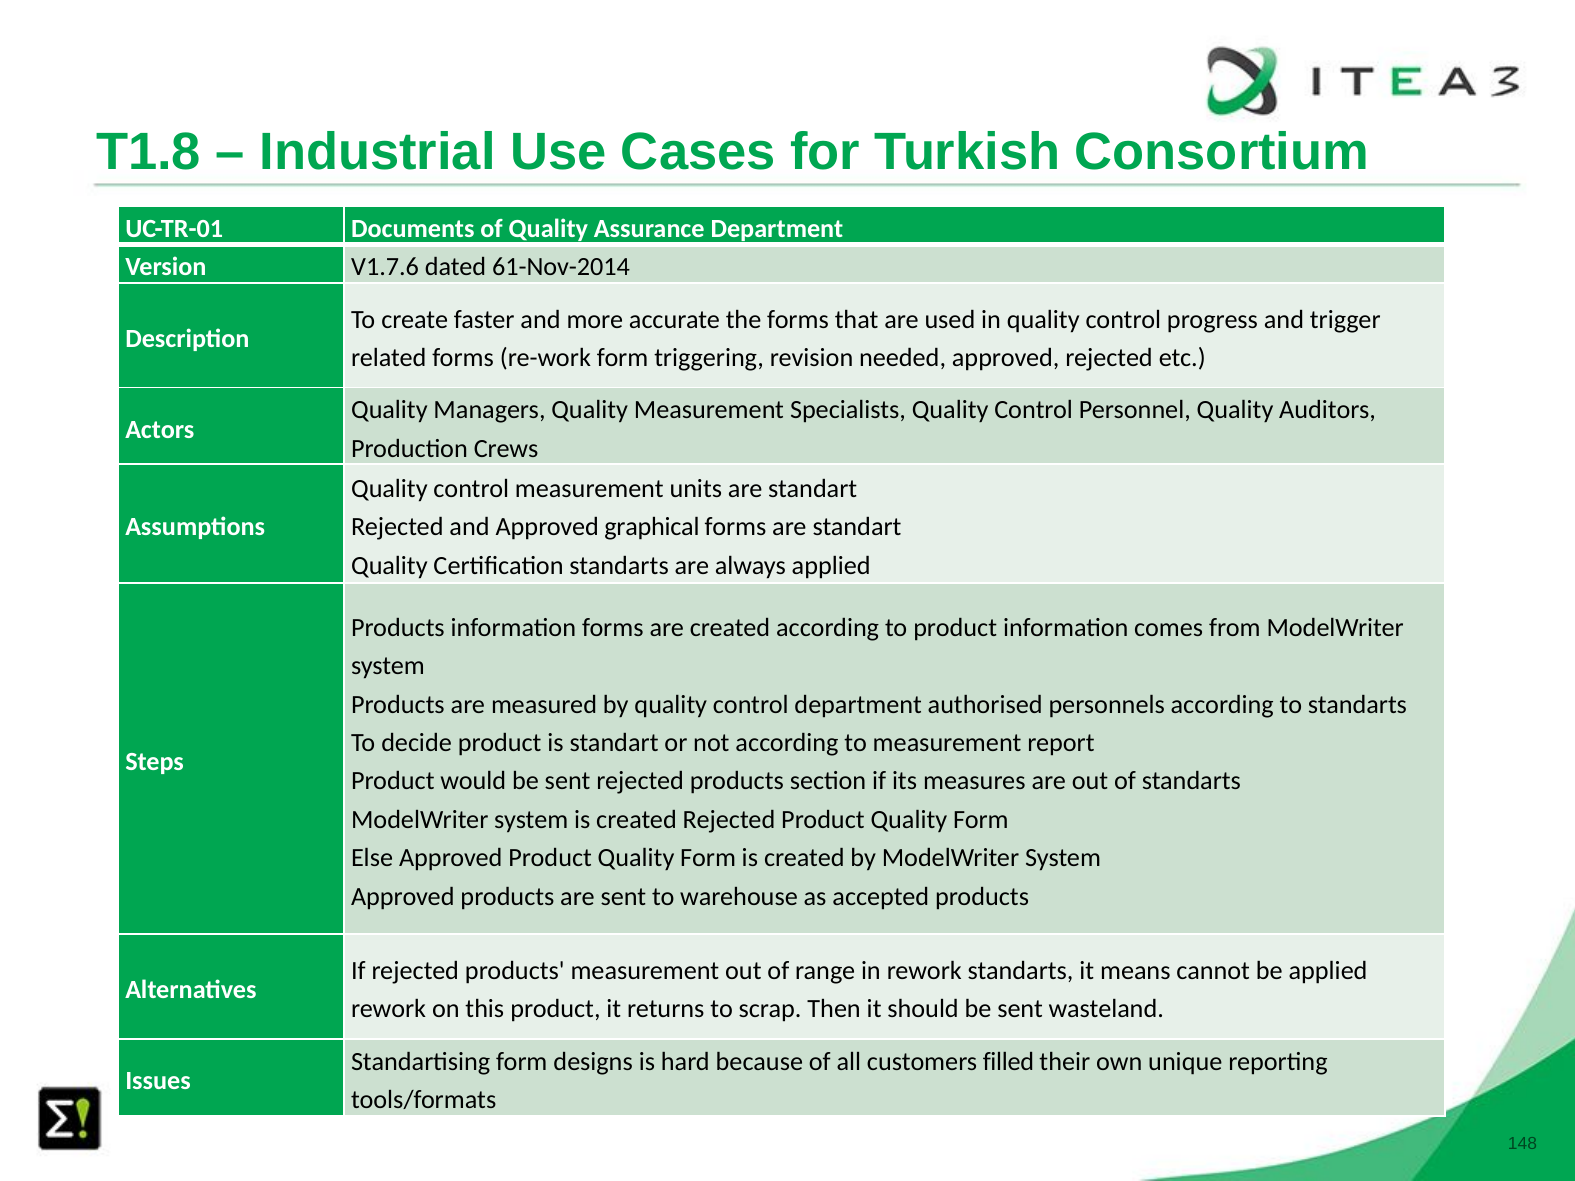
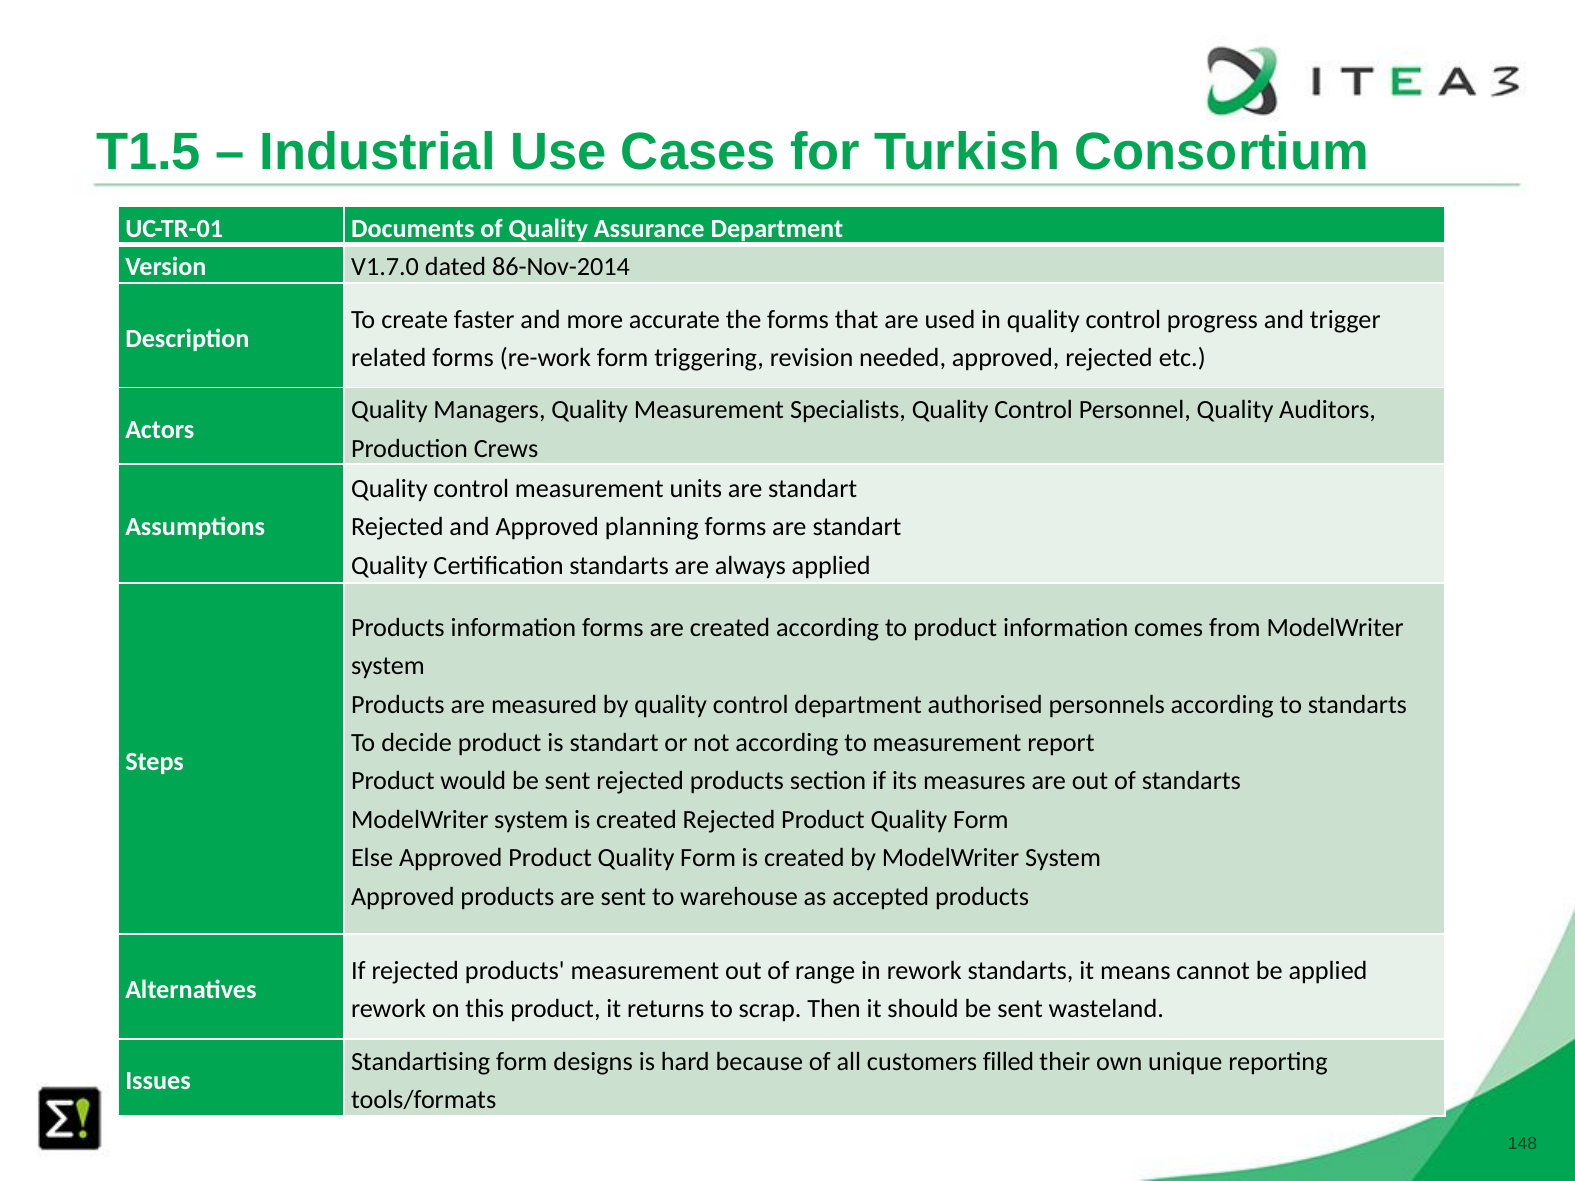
T1.8: T1.8 -> T1.5 (149, 152)
V1.7.6: V1.7.6 -> V1.7.0 (385, 267)
61-Nov-2014: 61-Nov-2014 -> 86-Nov-2014 (561, 267)
graphical: graphical -> planning (652, 527)
